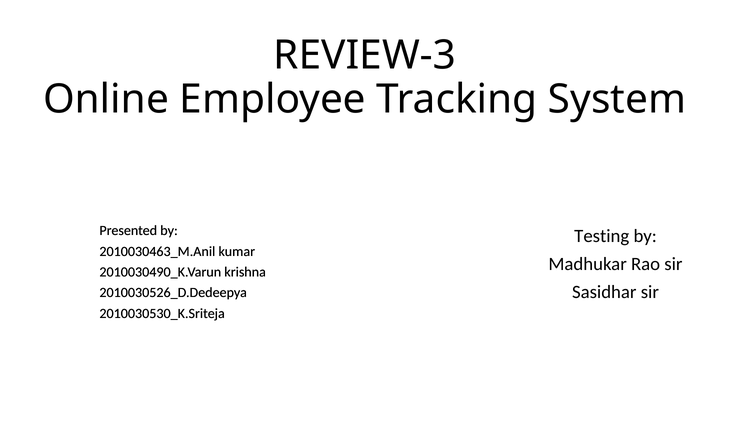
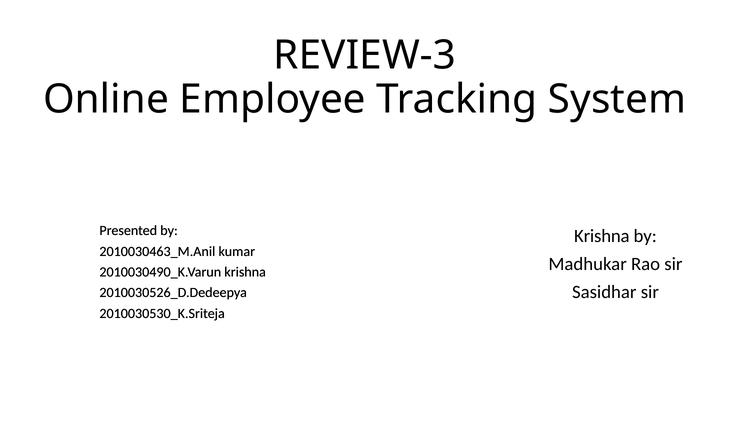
Testing: Testing -> Krishna (602, 236)
